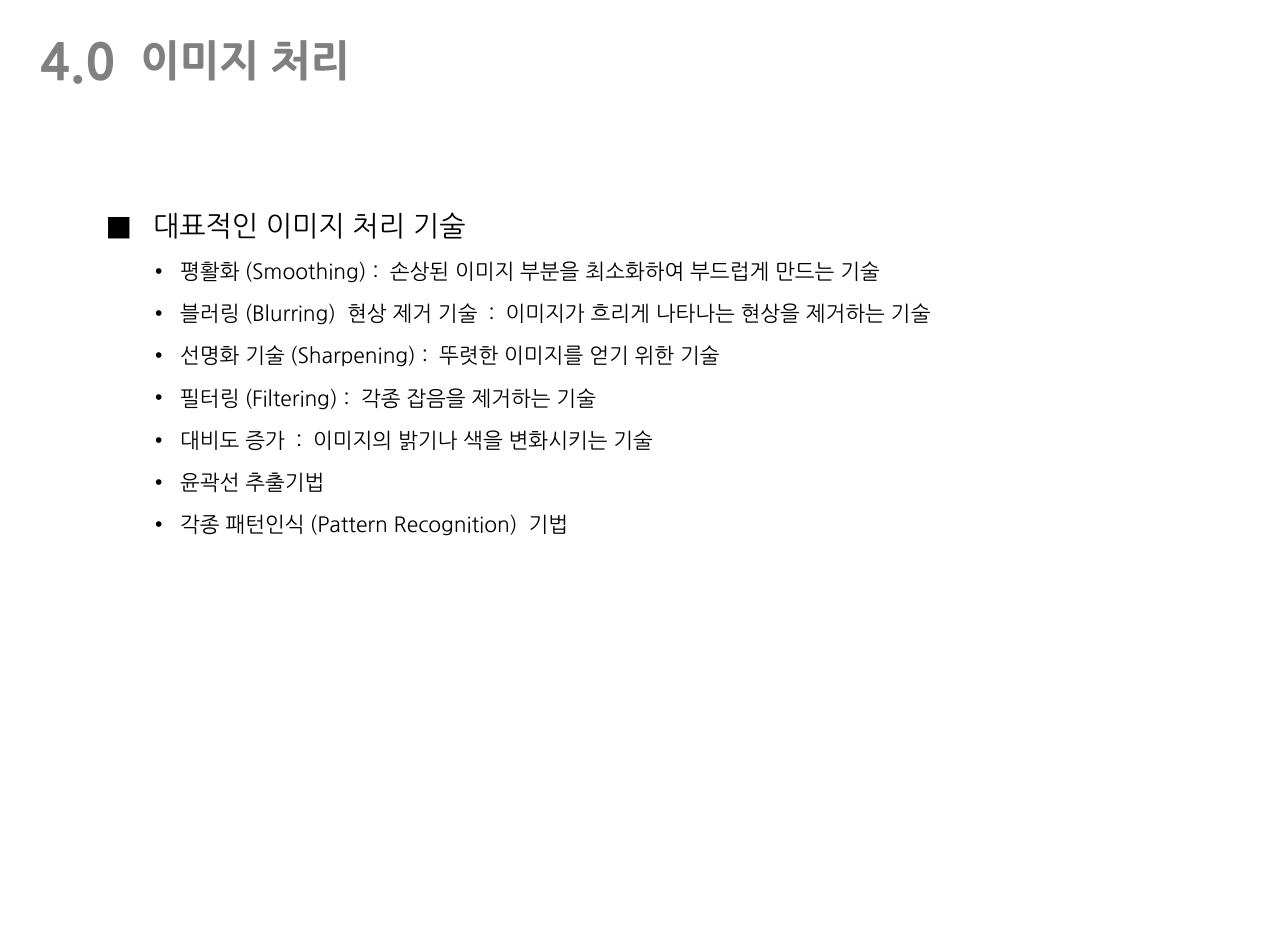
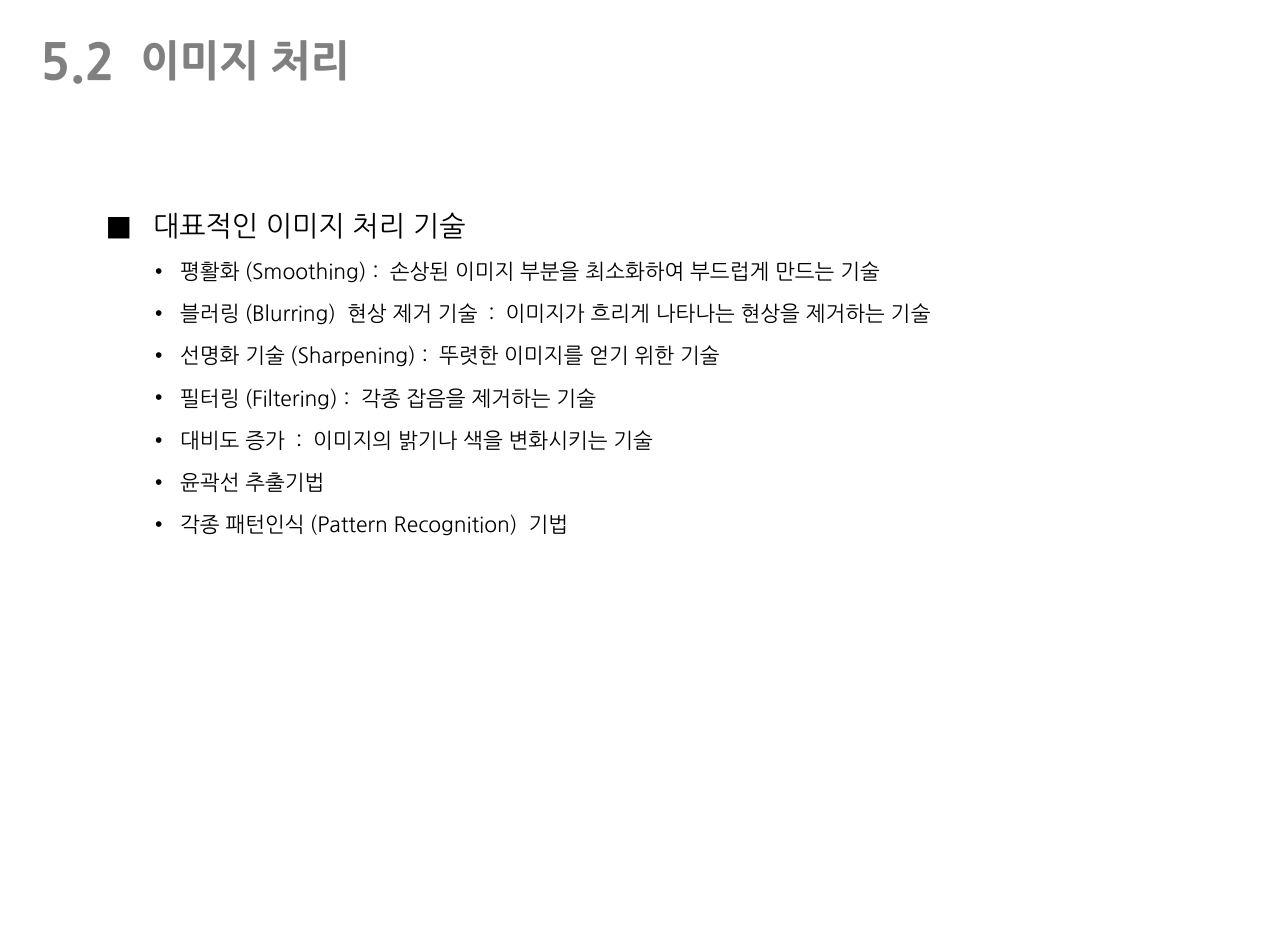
4.0: 4.0 -> 5.2 (78, 64)
